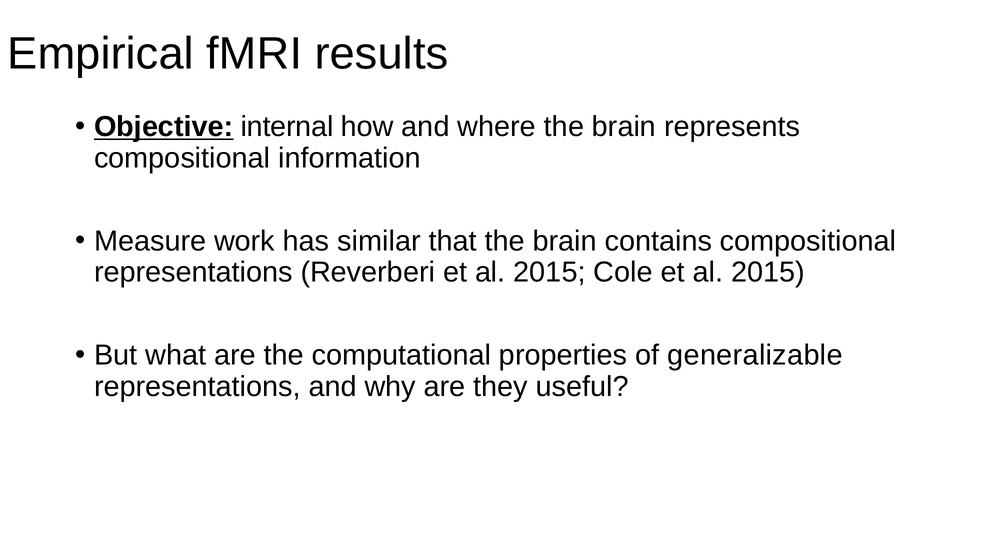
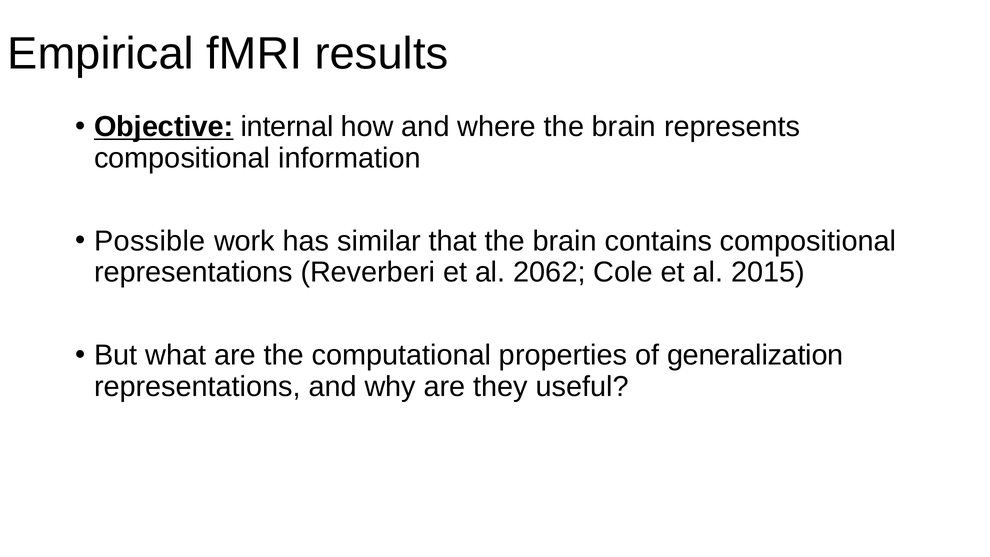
Measure: Measure -> Possible (150, 241)
Reverberi et al 2015: 2015 -> 2062 (549, 272)
generalizable: generalizable -> generalization (755, 355)
